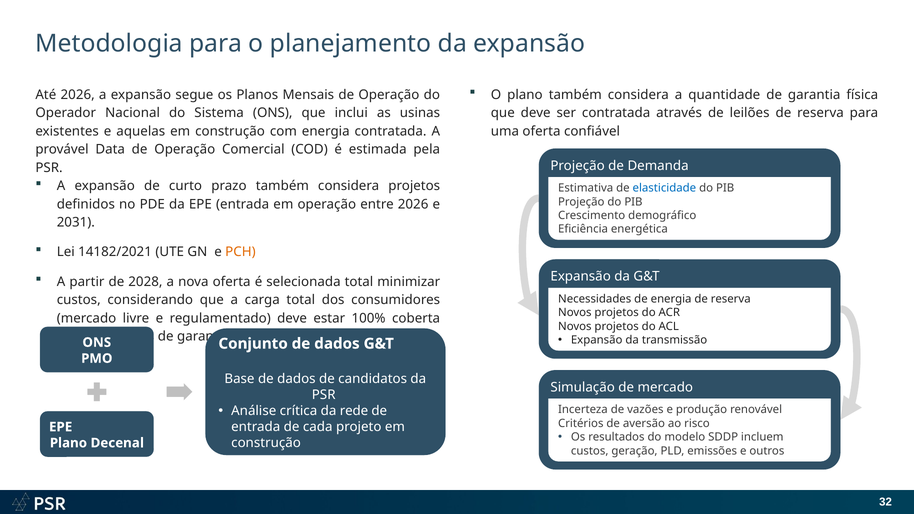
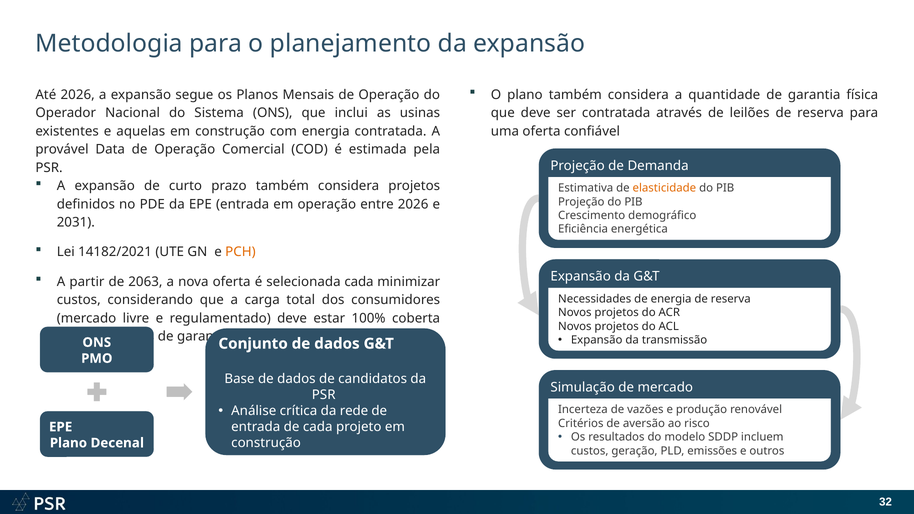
elasticidade colour: blue -> orange (664, 188)
2028: 2028 -> 2063 (145, 282)
selecionada total: total -> cada (359, 282)
